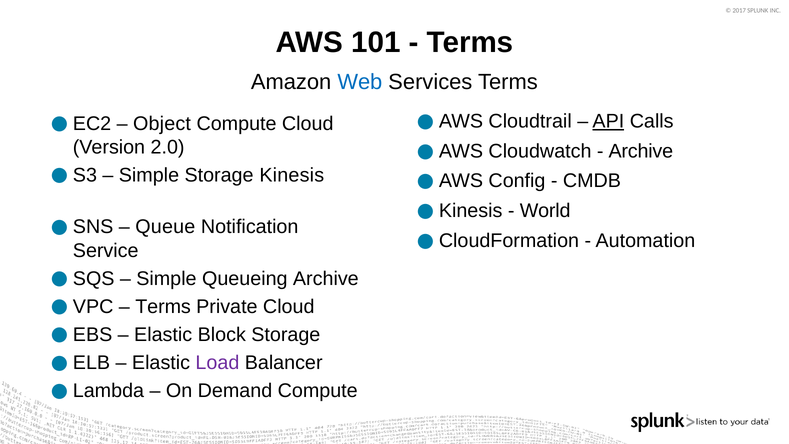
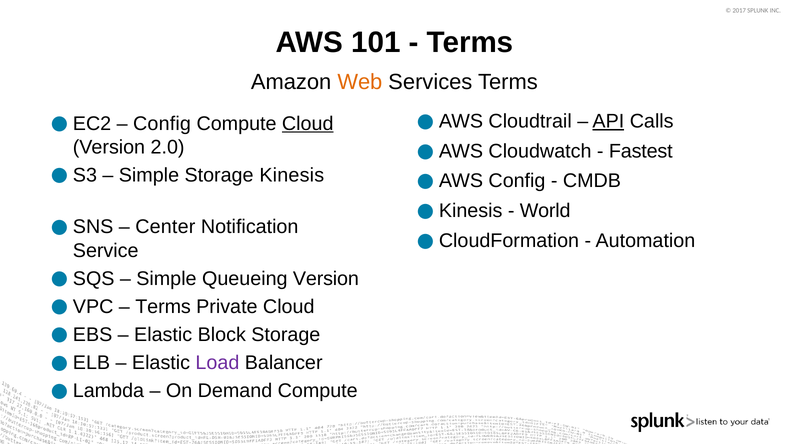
Web colour: blue -> orange (360, 82)
Object: Object -> Config (162, 123)
Cloud underline: none -> present (308, 123)
Archive: Archive -> Fastest (641, 151)
Queue: Queue -> Center (165, 227)
Queueing Archive: Archive -> Version (326, 279)
